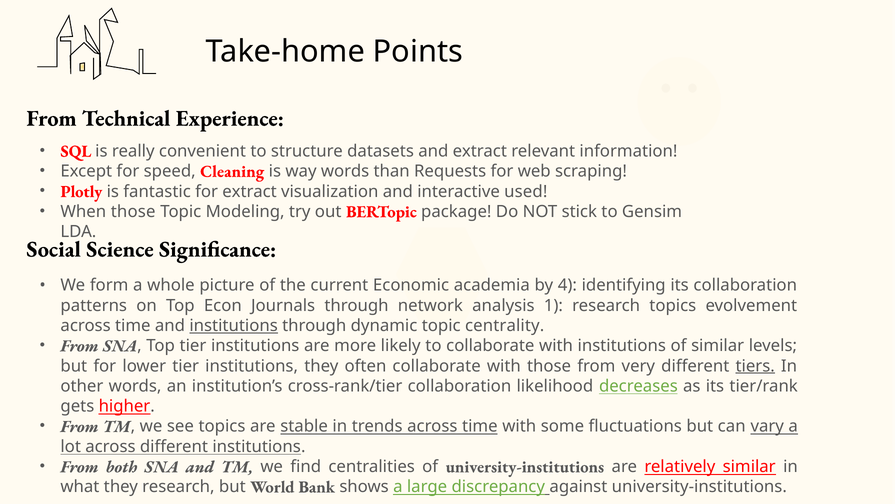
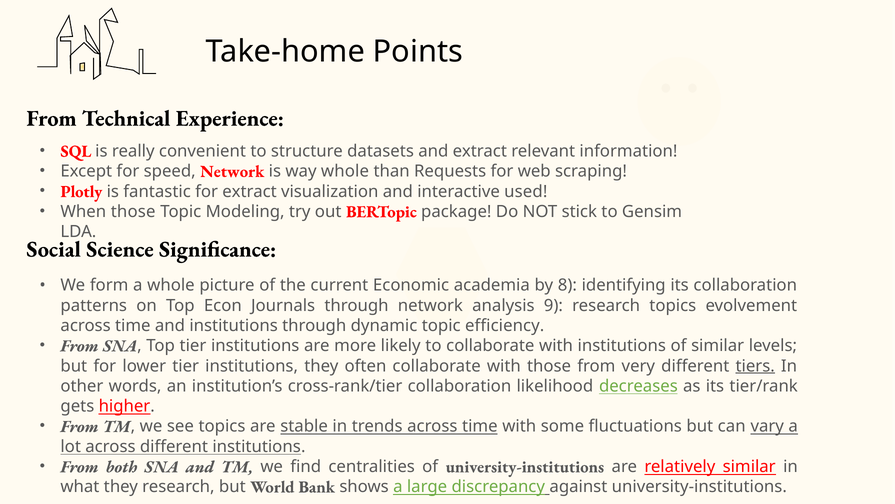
speed Cleaning: Cleaning -> Network (232, 171)
way words: words -> whole (345, 171)
4: 4 -> 8 (567, 285)
1: 1 -> 9 (553, 305)
institutions underline: present -> none (234, 325)
centrality: centrality -> efficiency (505, 325)
